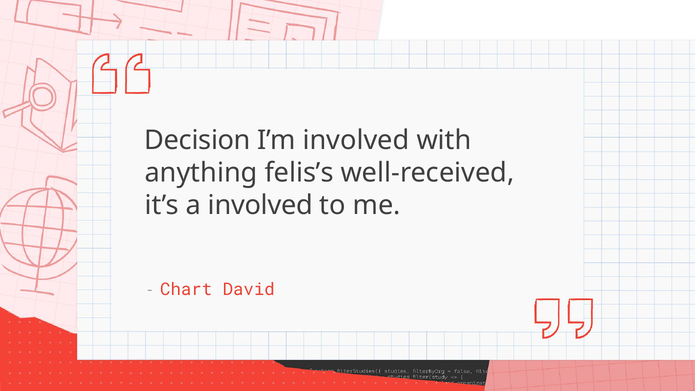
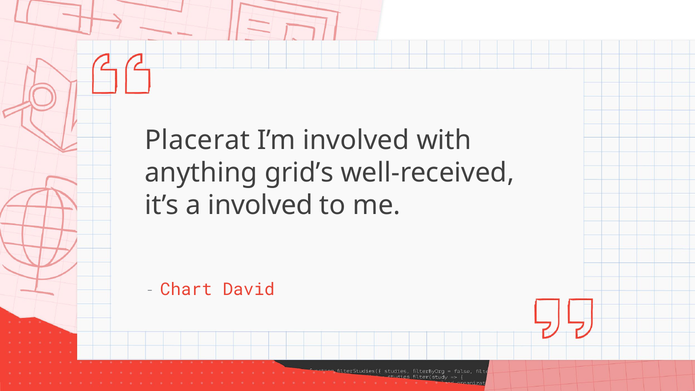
Decision: Decision -> Placerat (197, 140)
felis’s: felis’s -> grid’s (299, 173)
